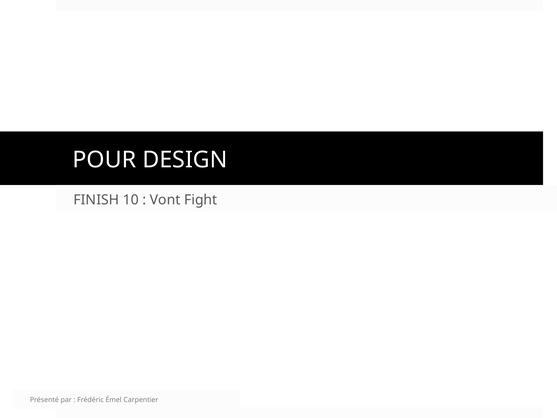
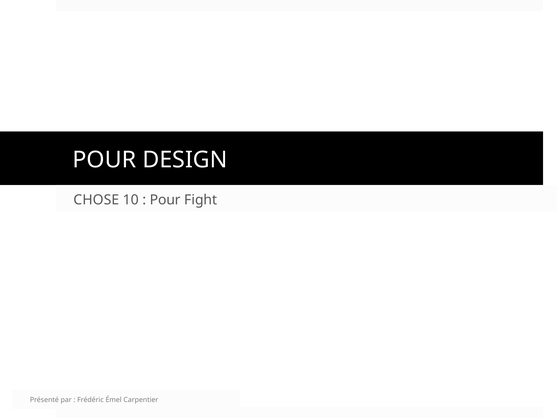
FINISH: FINISH -> CHOSE (96, 200)
Vont: Vont -> Pour (165, 200)
